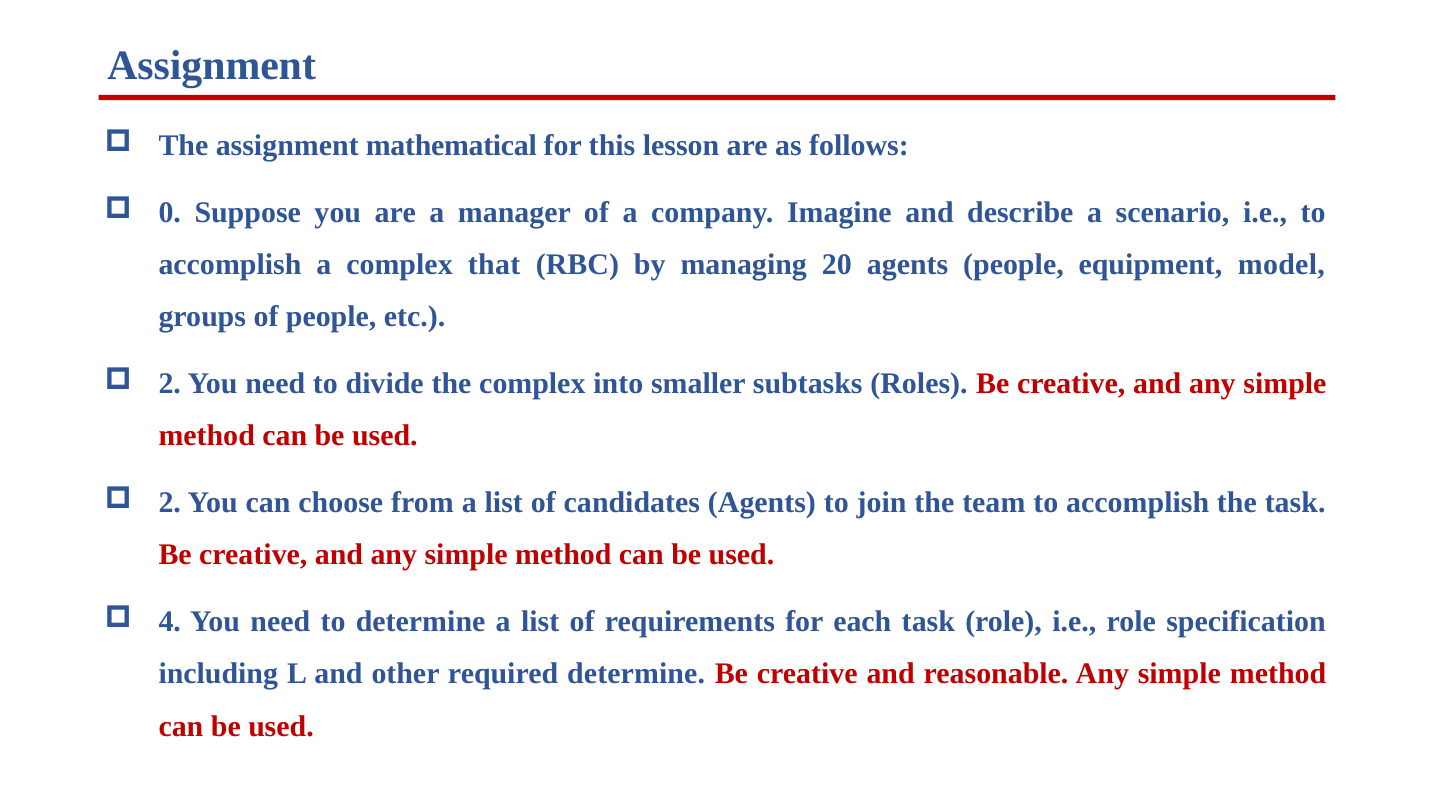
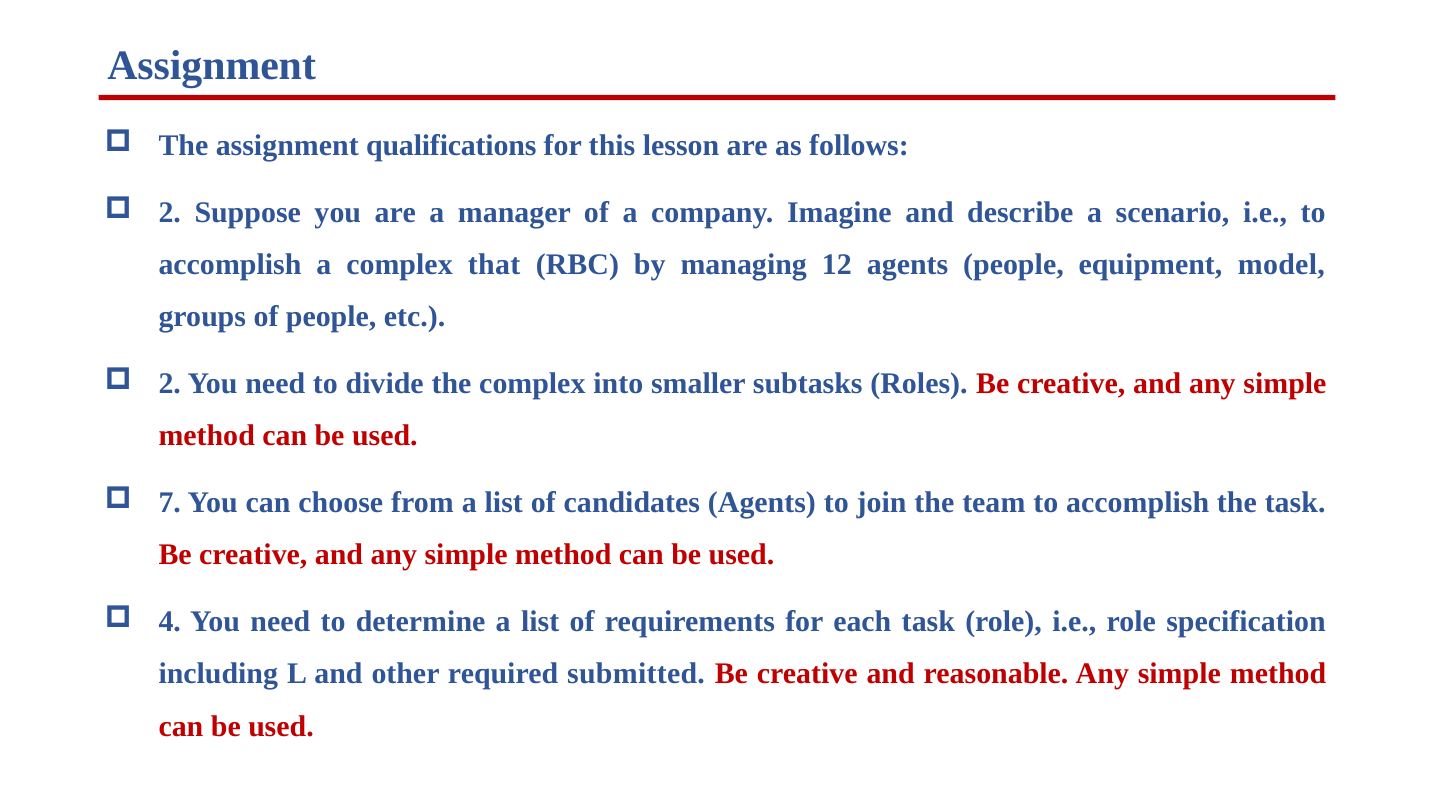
mathematical: mathematical -> qualifications (451, 146)
0: 0 -> 2 (170, 213)
20: 20 -> 12 (837, 265)
2: 2 -> 7 (170, 503)
required determine: determine -> submitted (636, 674)
